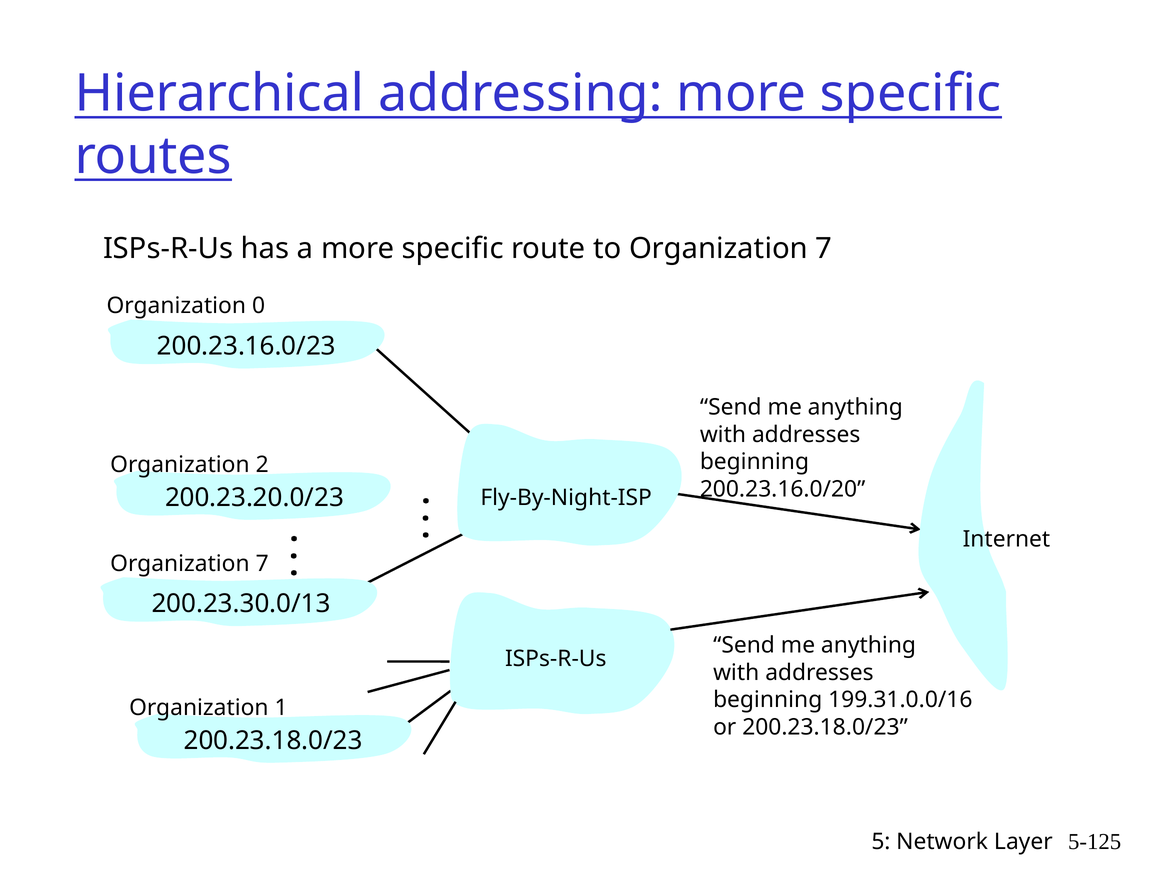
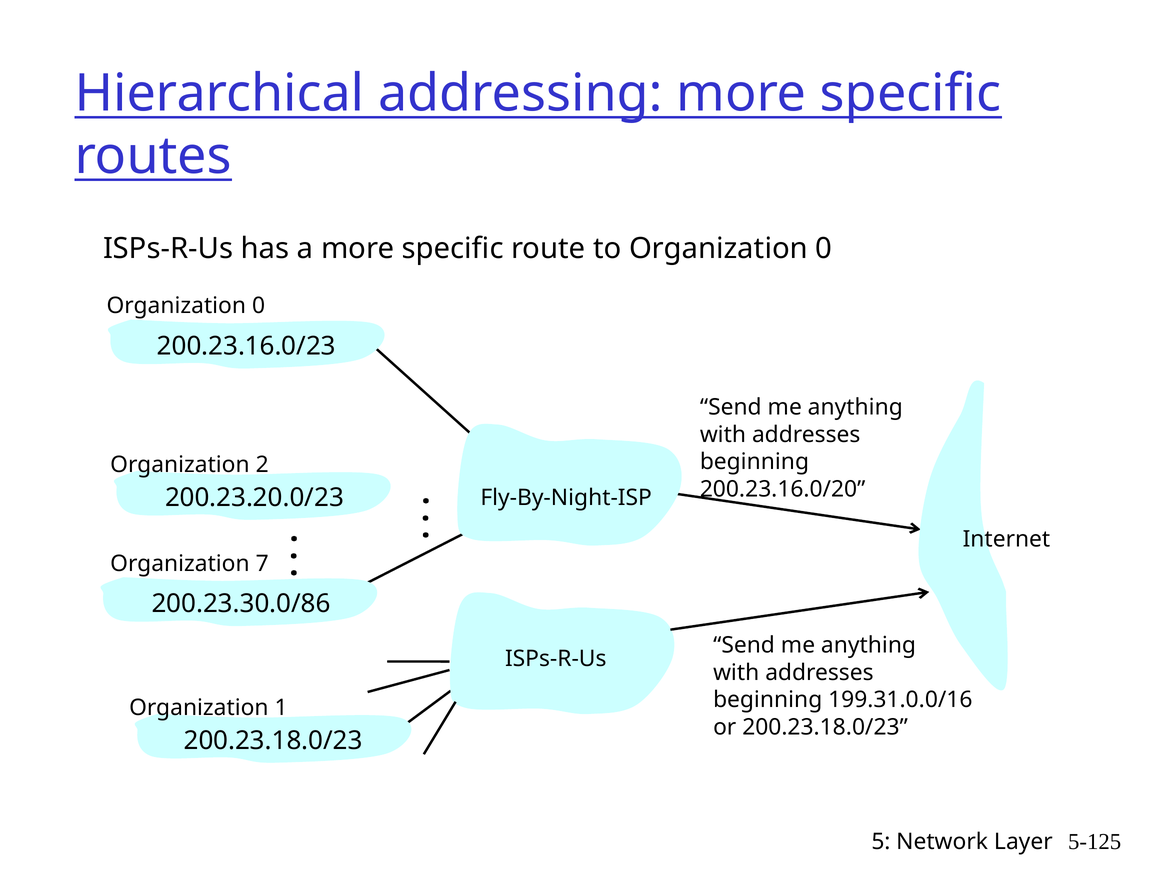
to Organization 7: 7 -> 0 (824, 248)
200.23.30.0/13: 200.23.30.0/13 -> 200.23.30.0/86 (241, 604)
